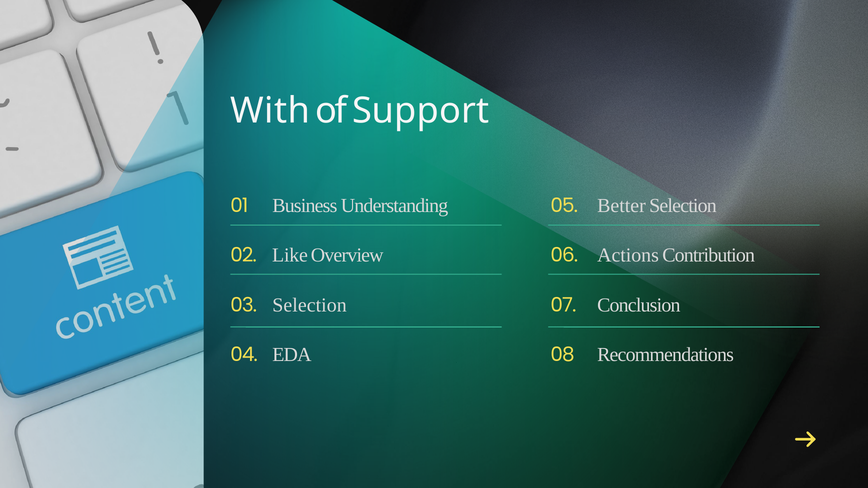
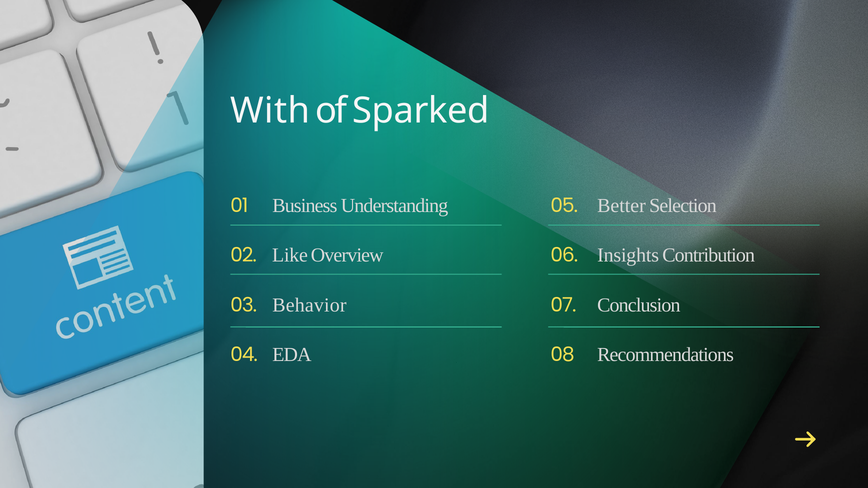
Support: Support -> Sparked (421, 111)
Actions: Actions -> Insights (628, 256)
Selection: Selection -> Behavior (309, 305)
